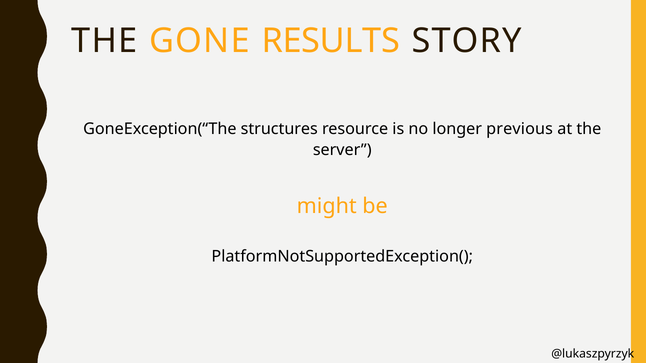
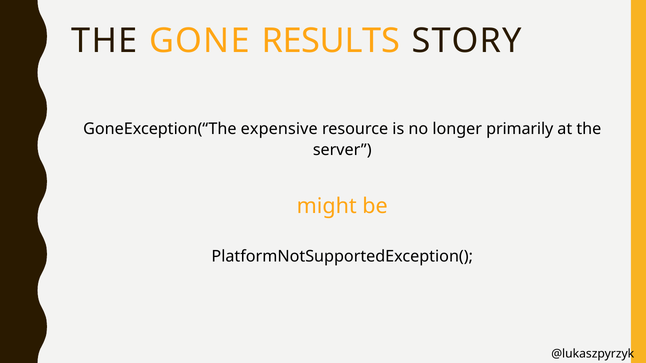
structures: structures -> expensive (279, 129)
previous: previous -> primarily (520, 129)
